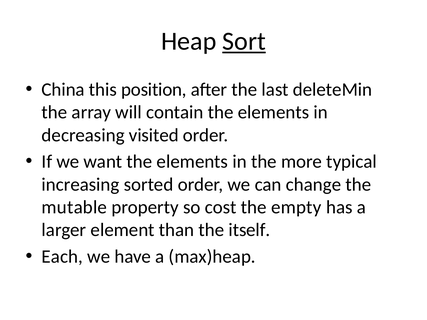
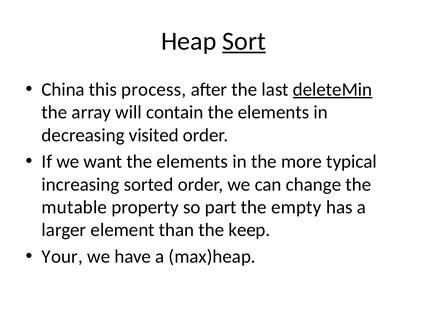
position: position -> process (154, 90)
deleteMin underline: none -> present (333, 90)
cost: cost -> part (221, 207)
itself: itself -> keep (249, 230)
Each: Each -> Your (62, 257)
